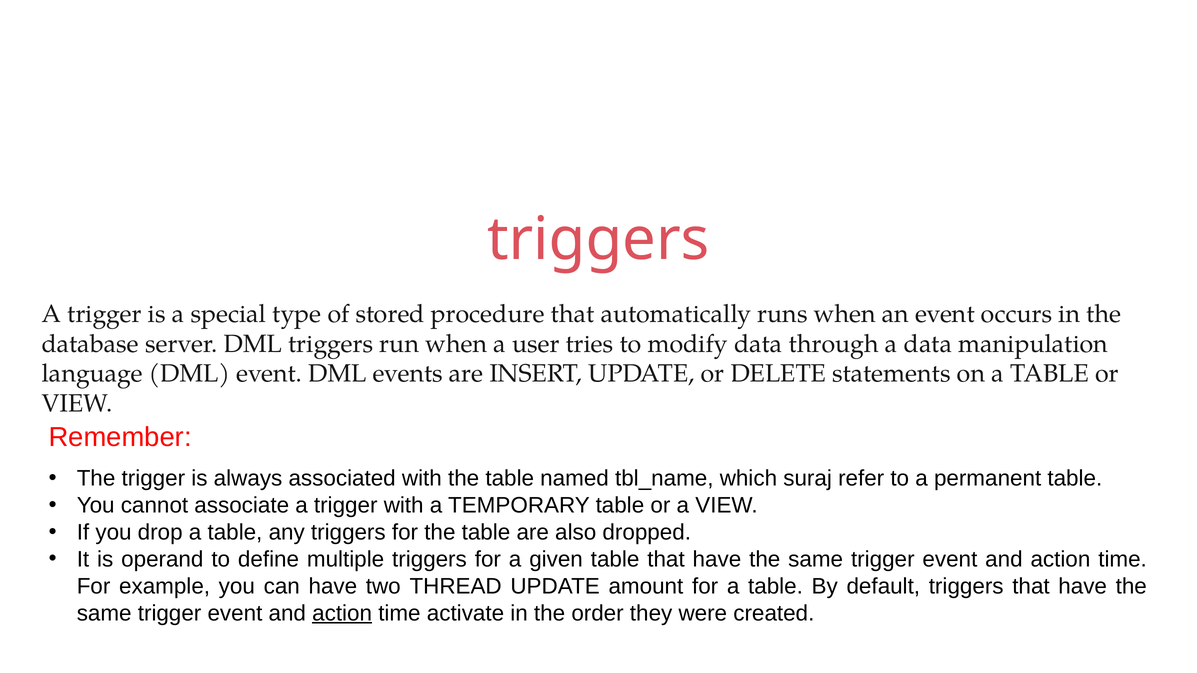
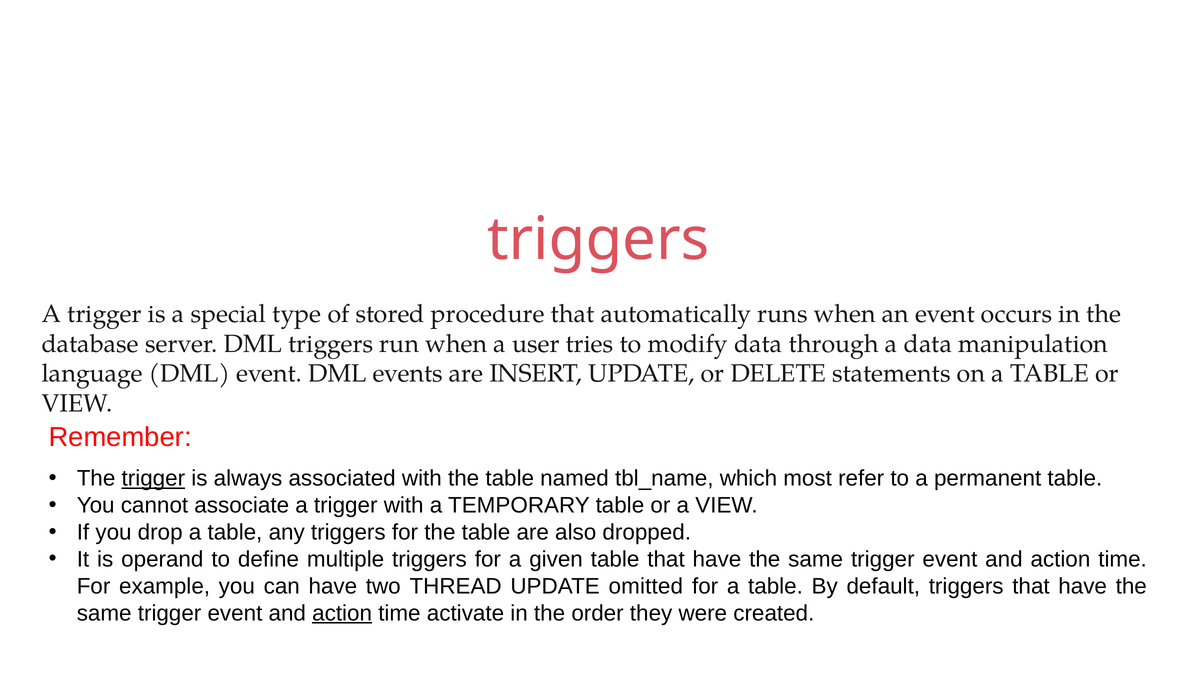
trigger underline: none -> present (153, 479)
suraj: suraj -> most (808, 479)
amount: amount -> omitted (646, 586)
